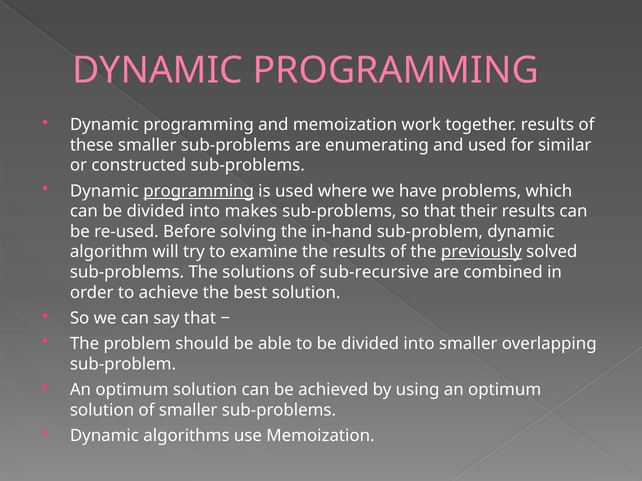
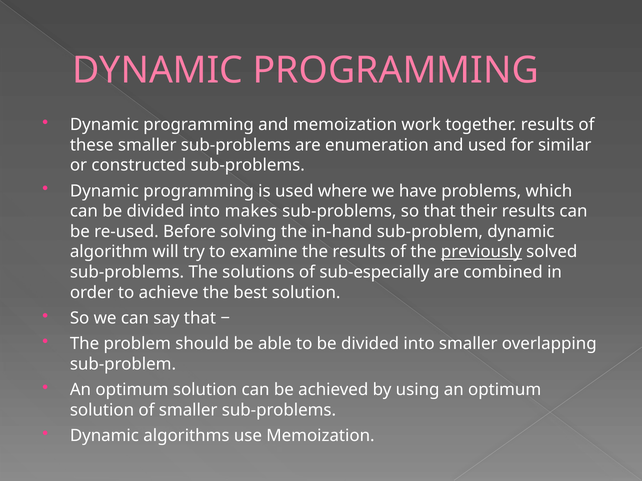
enumerating: enumerating -> enumeration (377, 145)
programming underline: present -> none (199, 191)
sub-recursive: sub-recursive -> sub-especially (374, 272)
